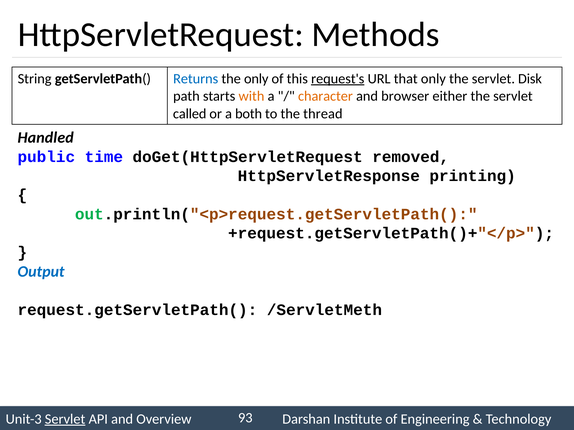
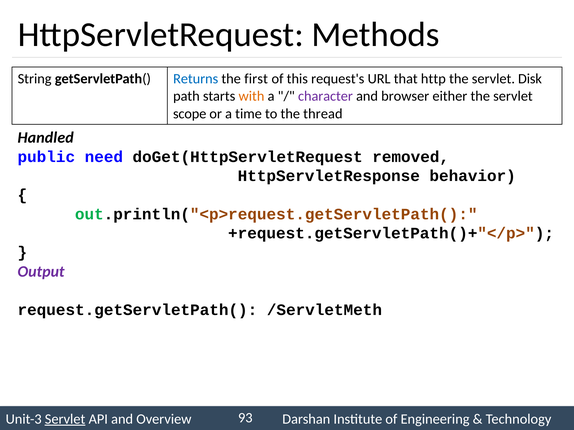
the only: only -> first (256, 79)
request's underline: present -> none (338, 79)
that only: only -> http (433, 79)
character colour: orange -> purple (325, 96)
called: called -> scope (190, 114)
both: both -> time (249, 114)
time: time -> need (104, 157)
printing: printing -> behavior (473, 176)
Output colour: blue -> purple (41, 272)
